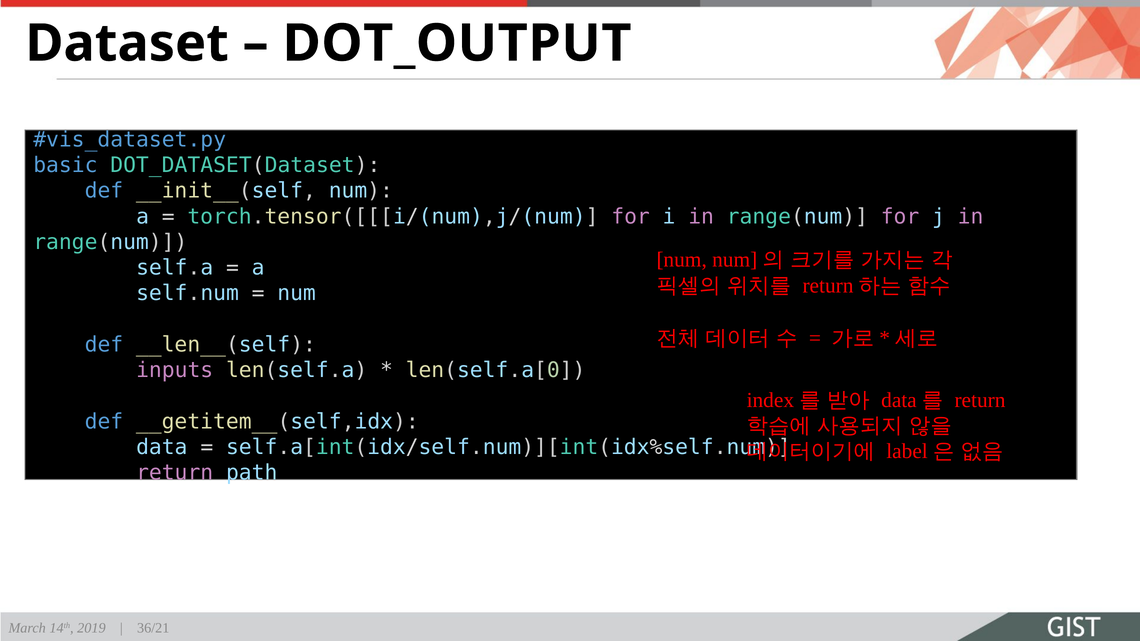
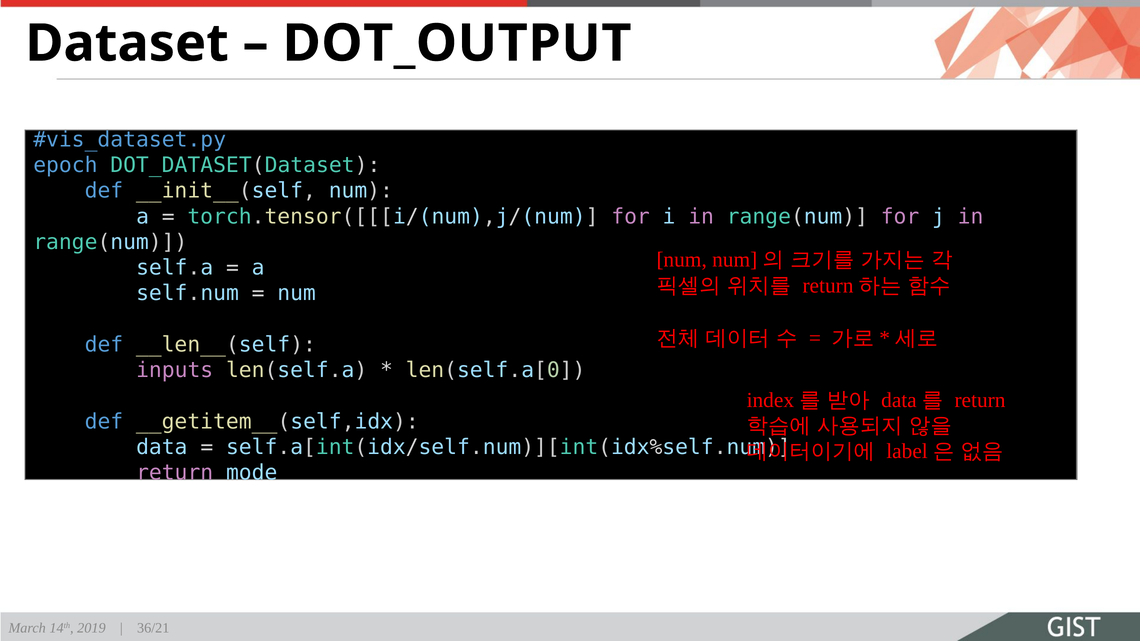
basic: basic -> epoch (65, 165)
path: path -> mode (252, 473)
